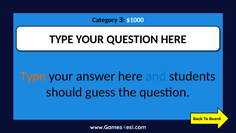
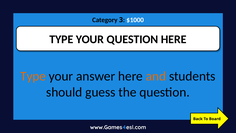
and colour: blue -> orange (156, 76)
